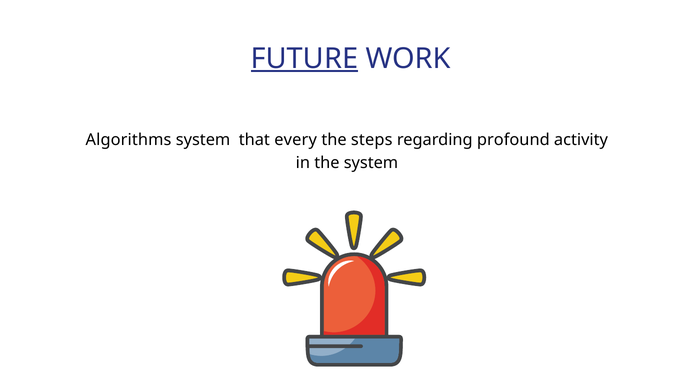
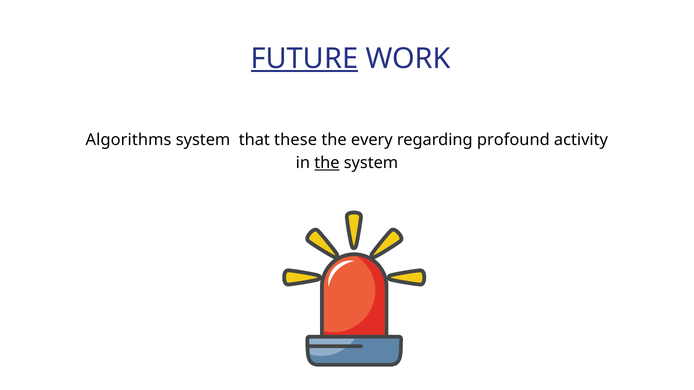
every: every -> these (296, 140)
steps: steps -> every (372, 140)
the underline: none -> present (327, 163)
